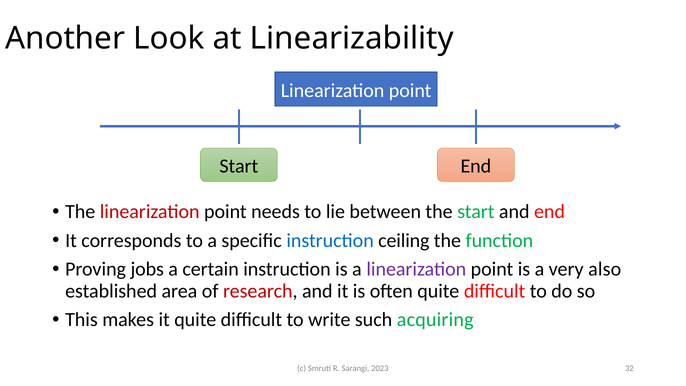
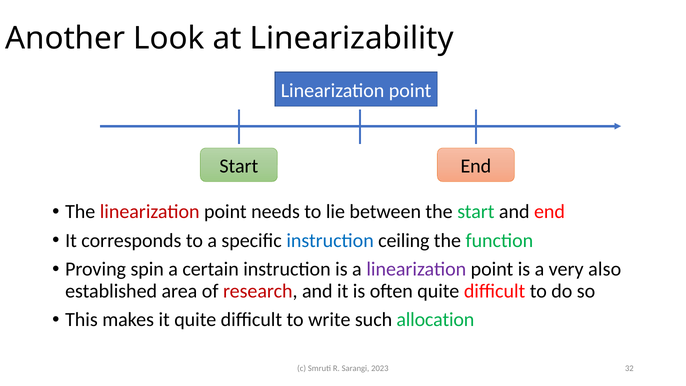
jobs: jobs -> spin (147, 269)
acquiring: acquiring -> allocation (435, 320)
